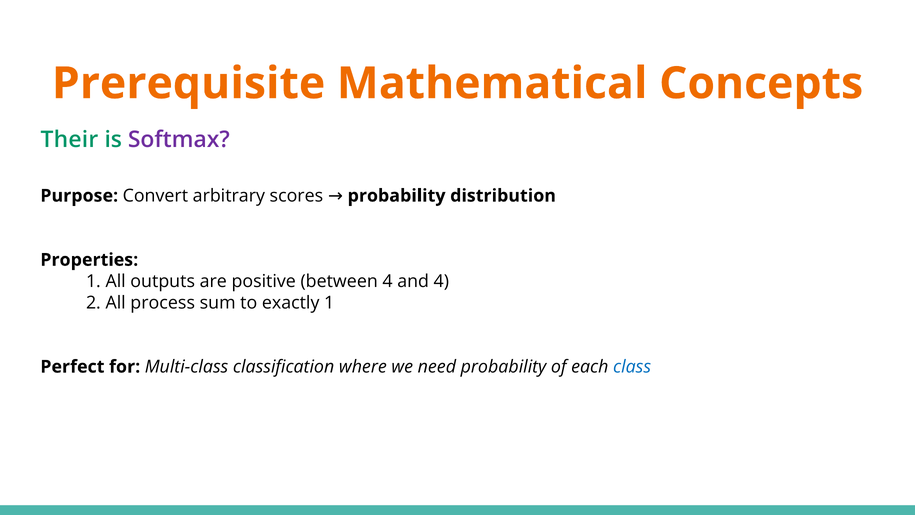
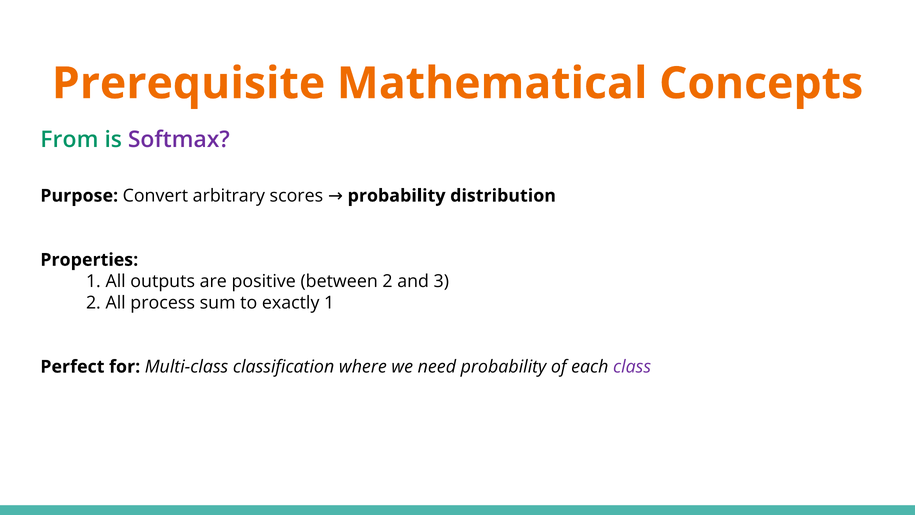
Their: Their -> From (69, 140)
between 4: 4 -> 2 (388, 281)
and 4: 4 -> 3 (441, 281)
class colour: blue -> purple (632, 367)
